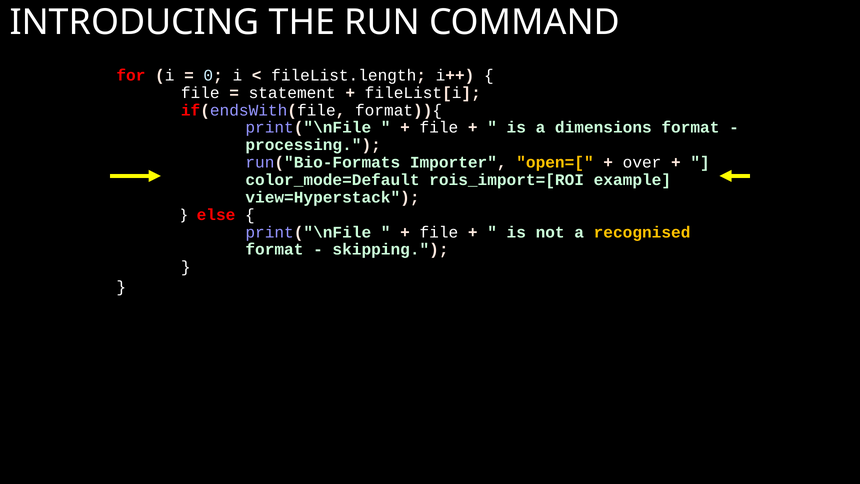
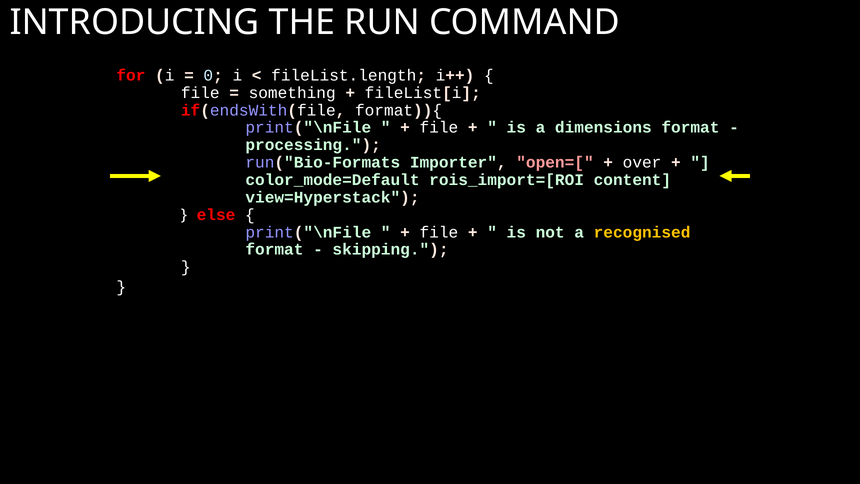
statement: statement -> something (292, 93)
open=[ colour: yellow -> pink (555, 162)
example: example -> content (632, 180)
